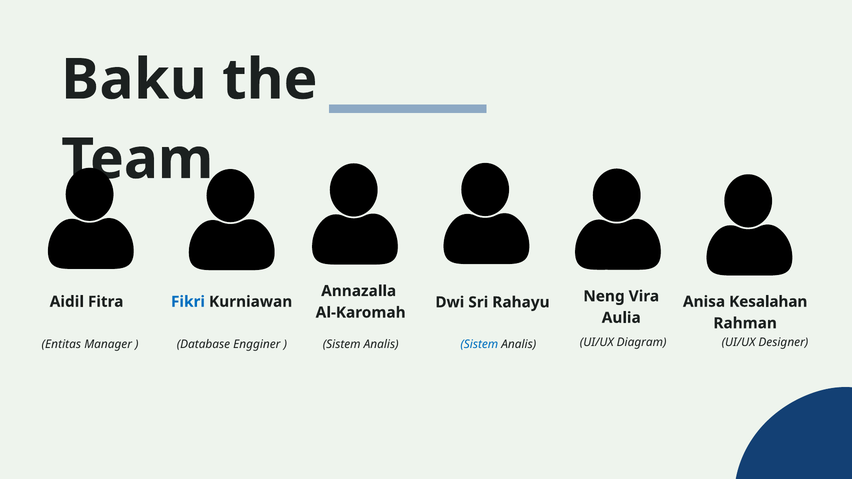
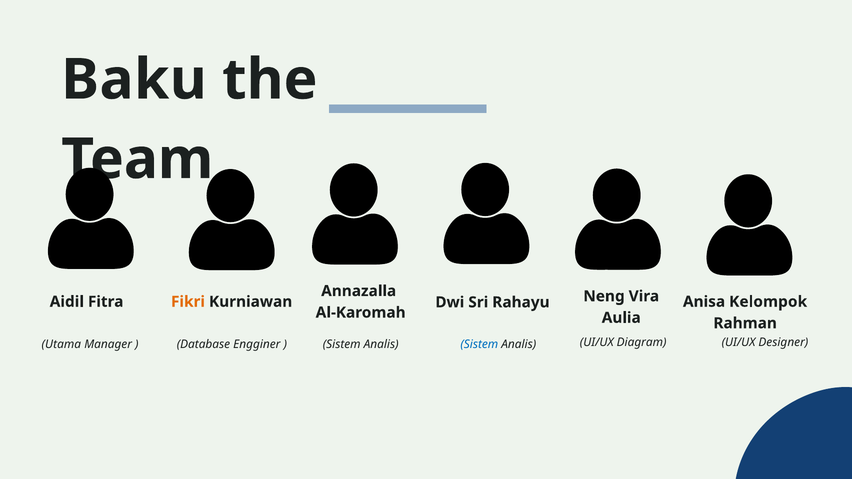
Fikri colour: blue -> orange (188, 302)
Kesalahan: Kesalahan -> Kelompok (768, 302)
Entitas: Entitas -> Utama (61, 344)
